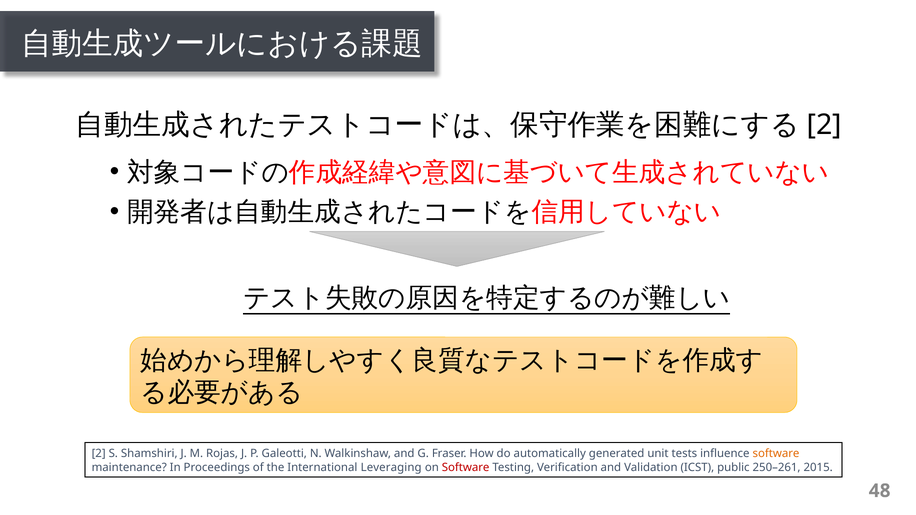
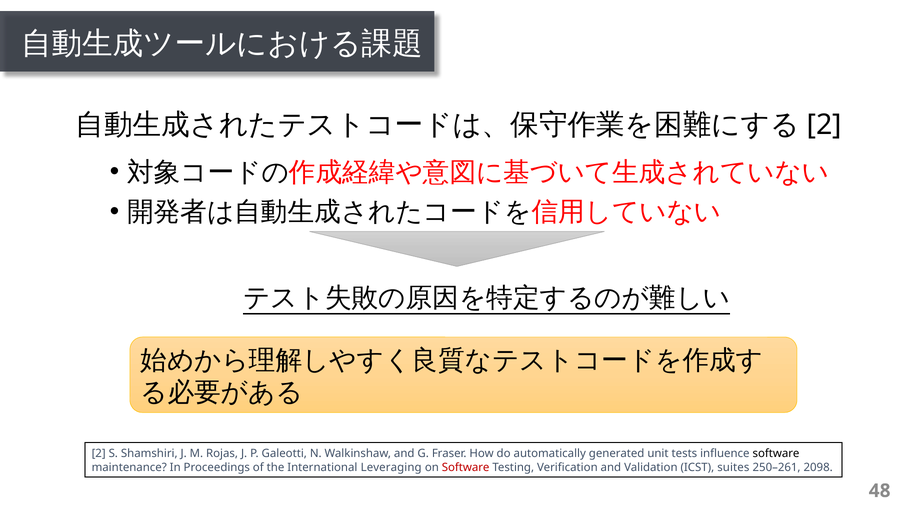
software colour: orange -> black (776, 454)
public: public -> suites (733, 468)
2015: 2015 -> 2098 (818, 468)
